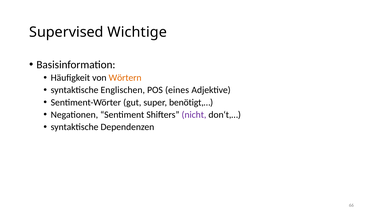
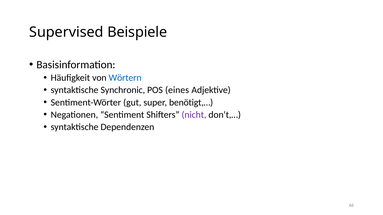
Wichtige: Wichtige -> Beispiele (137, 32)
Wörtern colour: orange -> blue (125, 78)
Englischen: Englischen -> Synchronic (123, 90)
